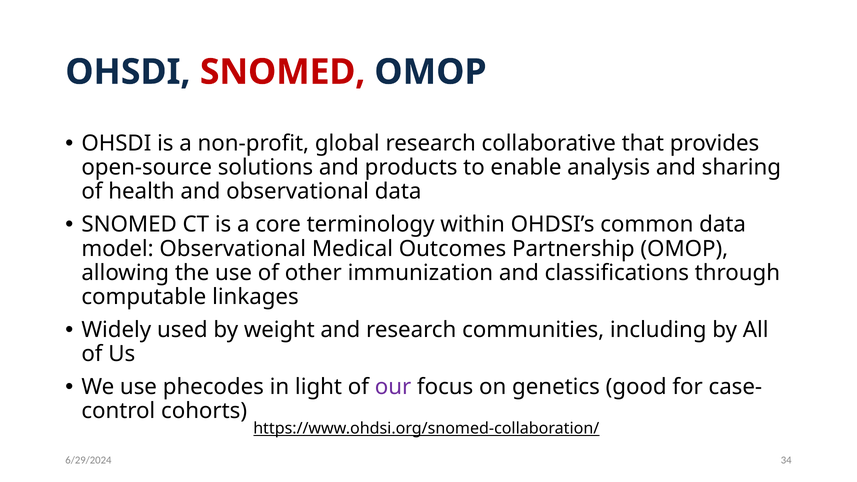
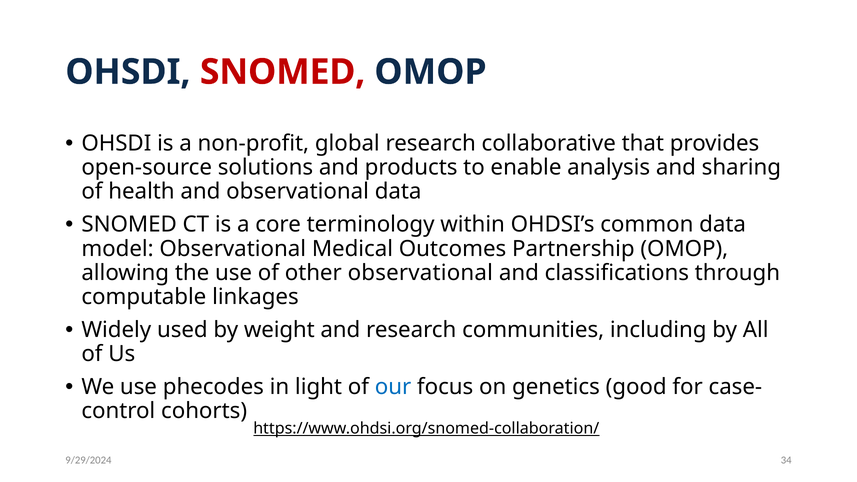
other immunization: immunization -> observational (420, 273)
our colour: purple -> blue (393, 387)
6/29/2024: 6/29/2024 -> 9/29/2024 (88, 460)
